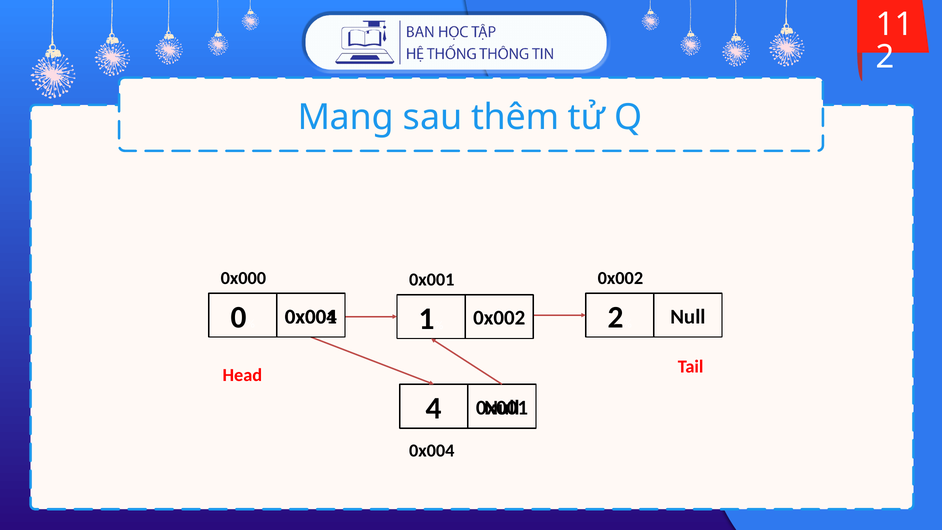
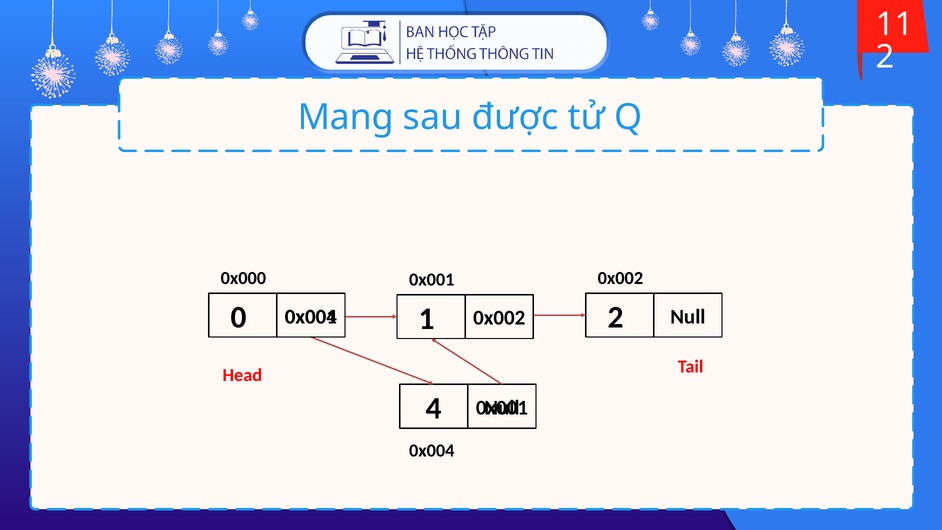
thêm: thêm -> được (515, 117)
